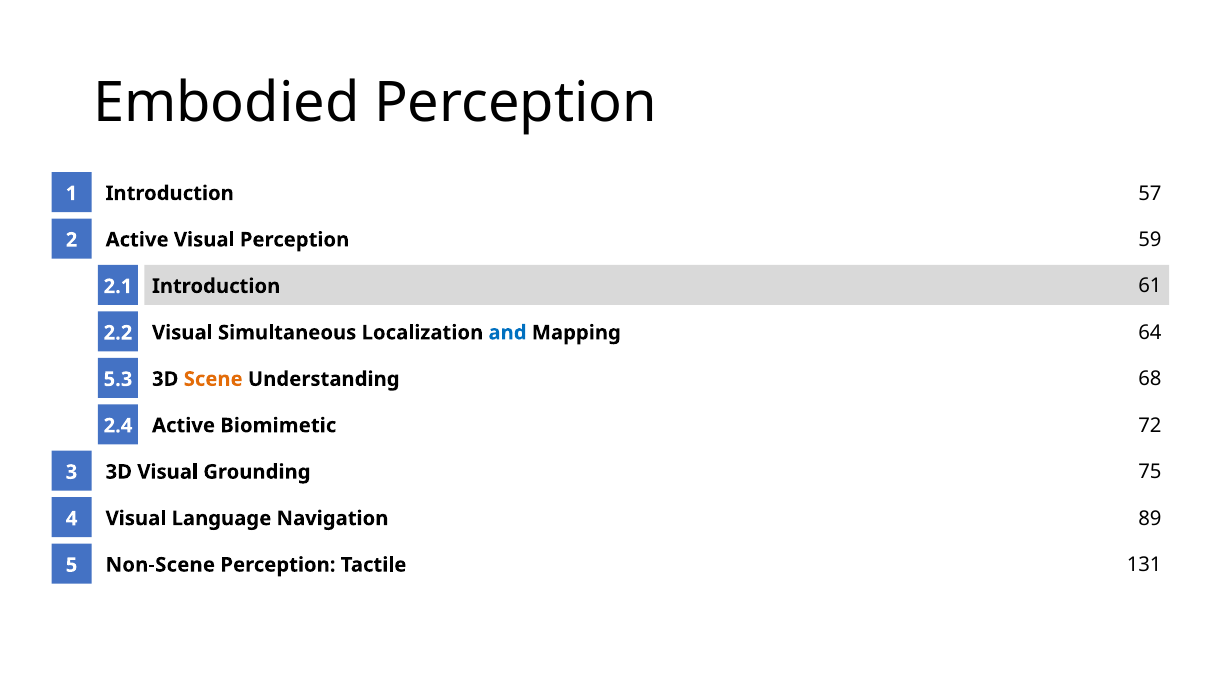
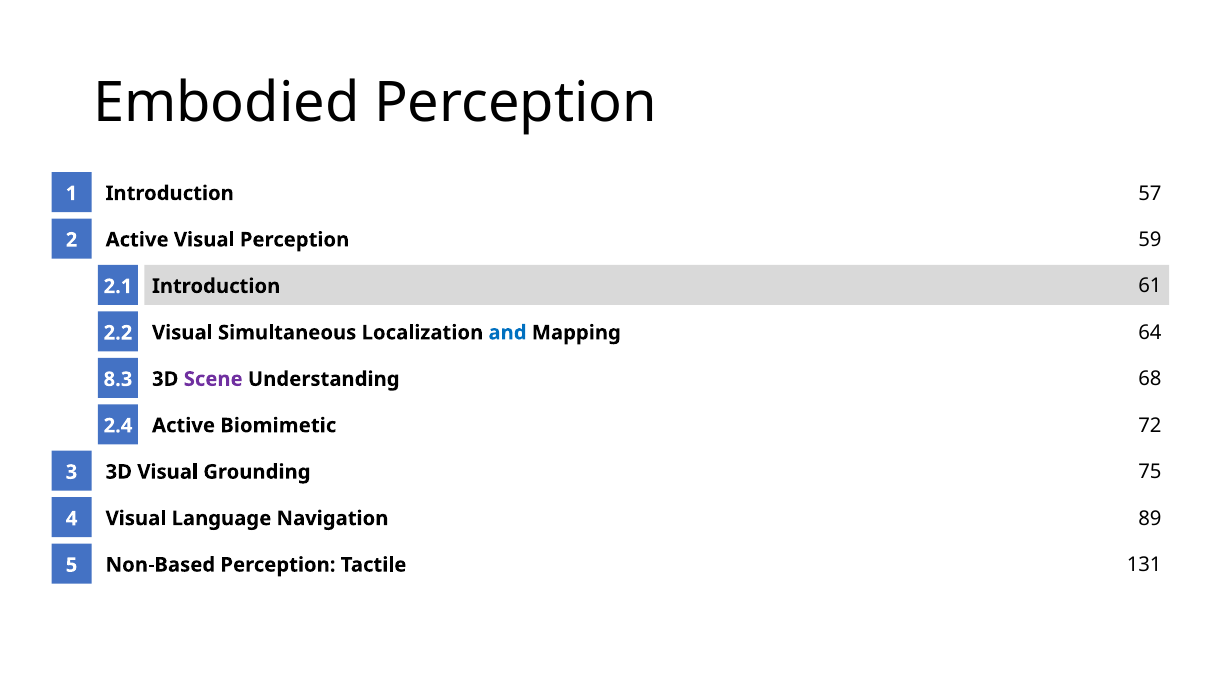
Scene colour: orange -> purple (213, 379)
5.3: 5.3 -> 8.3 (118, 379)
Non-Scene: Non-Scene -> Non-Based (160, 565)
